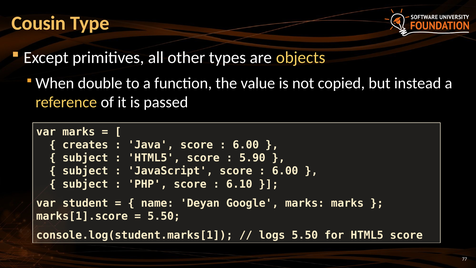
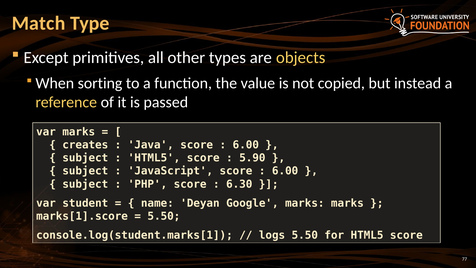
Cousin: Cousin -> Match (39, 23)
double: double -> sorting (100, 83)
6.10: 6.10 -> 6.30 (239, 184)
